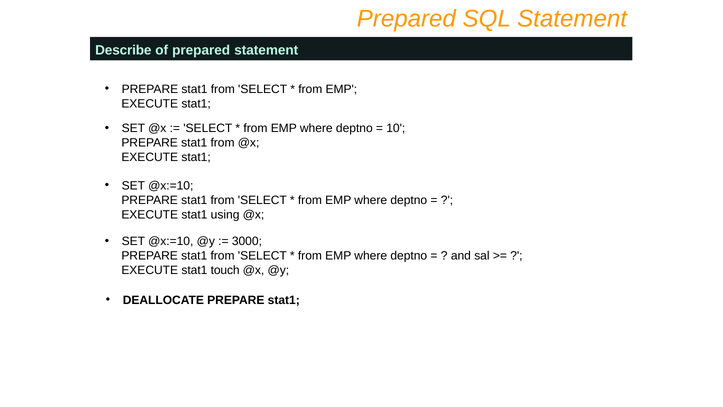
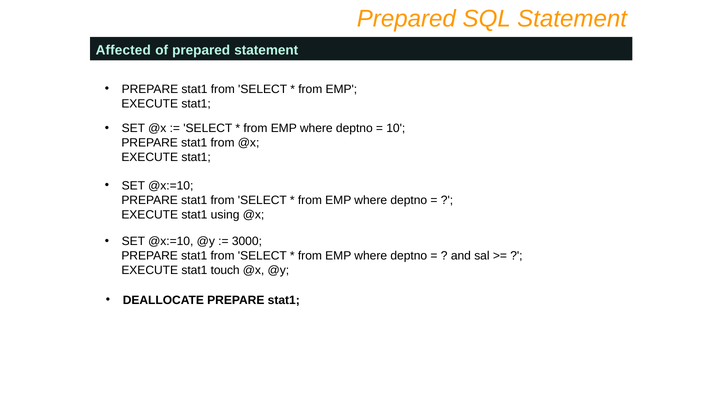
Describe: Describe -> Affected (123, 50)
